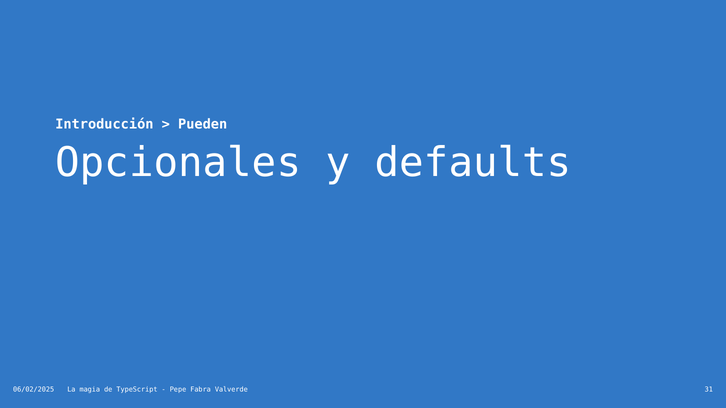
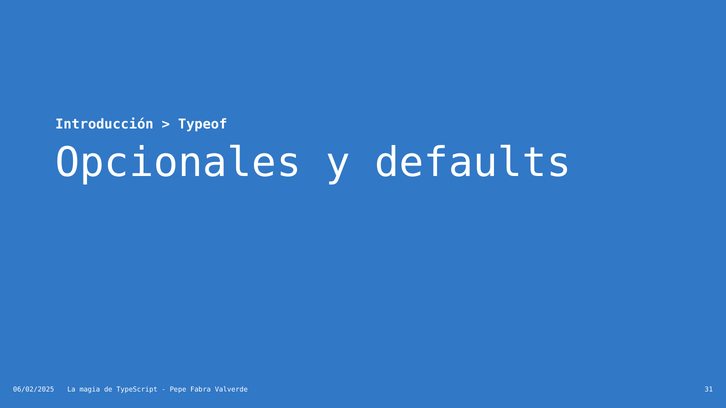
Pueden: Pueden -> Typeof (203, 125)
